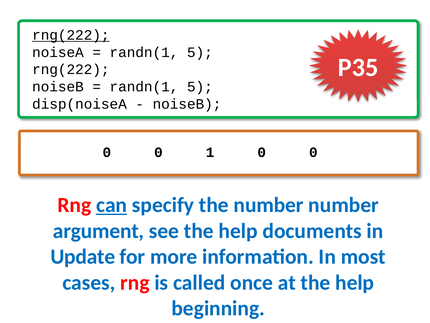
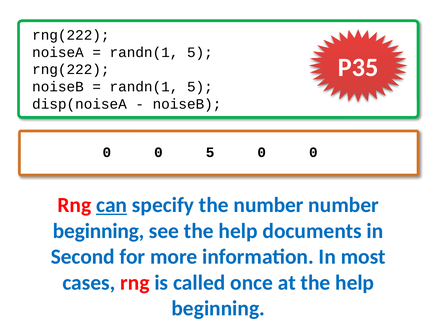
rng(222 underline: present -> none (71, 35)
0 1: 1 -> 5 (210, 152)
argument: argument -> beginning (99, 231)
Update: Update -> Second (83, 256)
